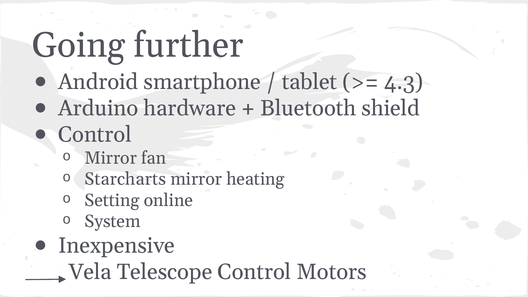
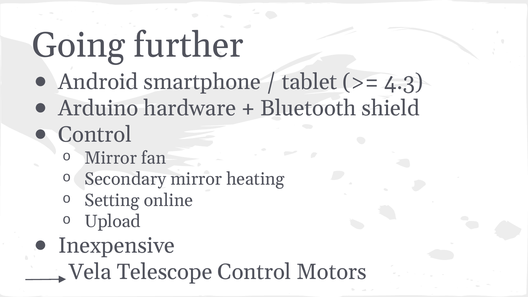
Starcharts: Starcharts -> Secondary (125, 179)
System: System -> Upload (113, 221)
